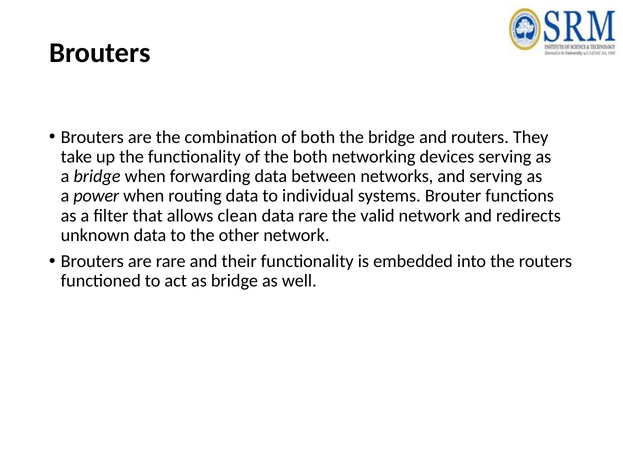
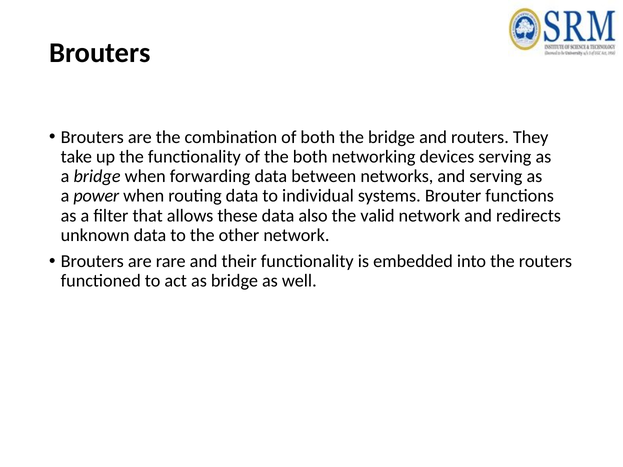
clean: clean -> these (238, 216)
data rare: rare -> also (313, 216)
